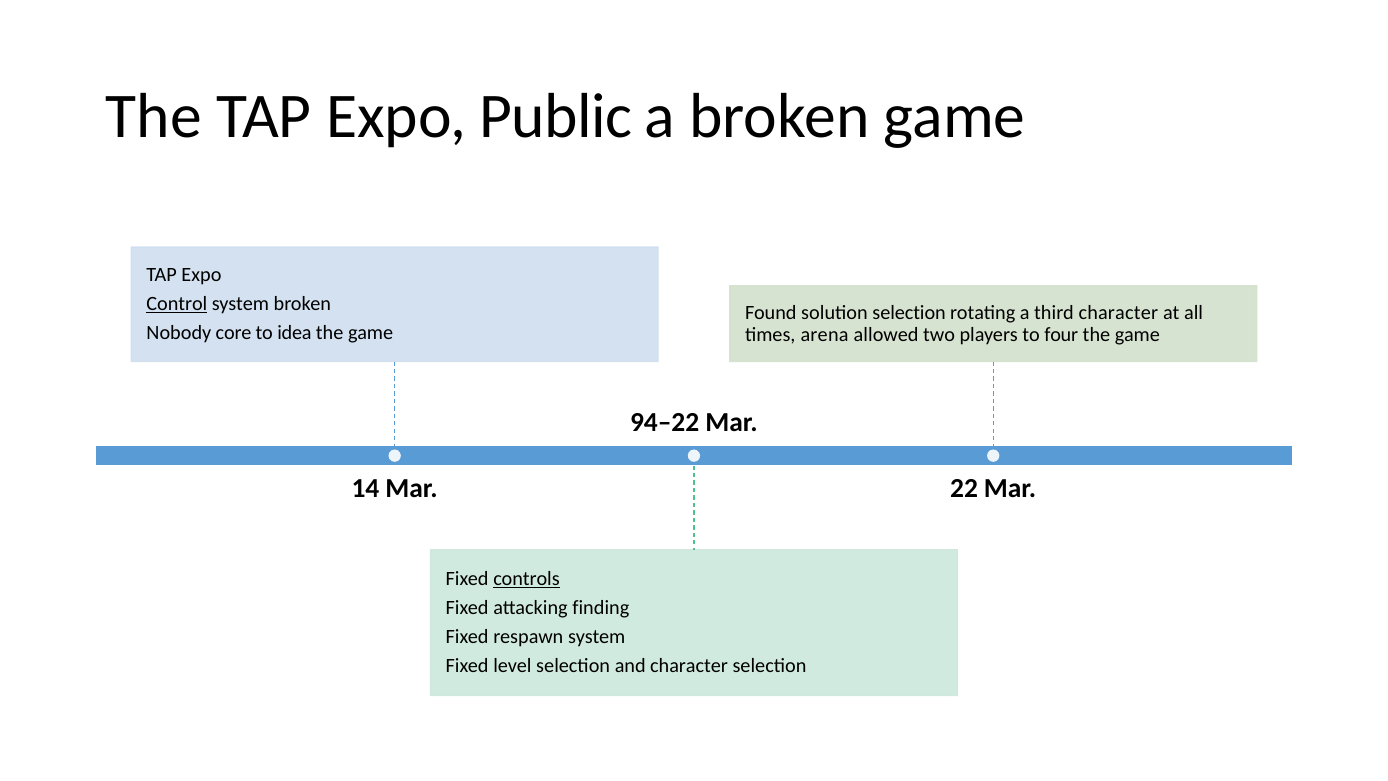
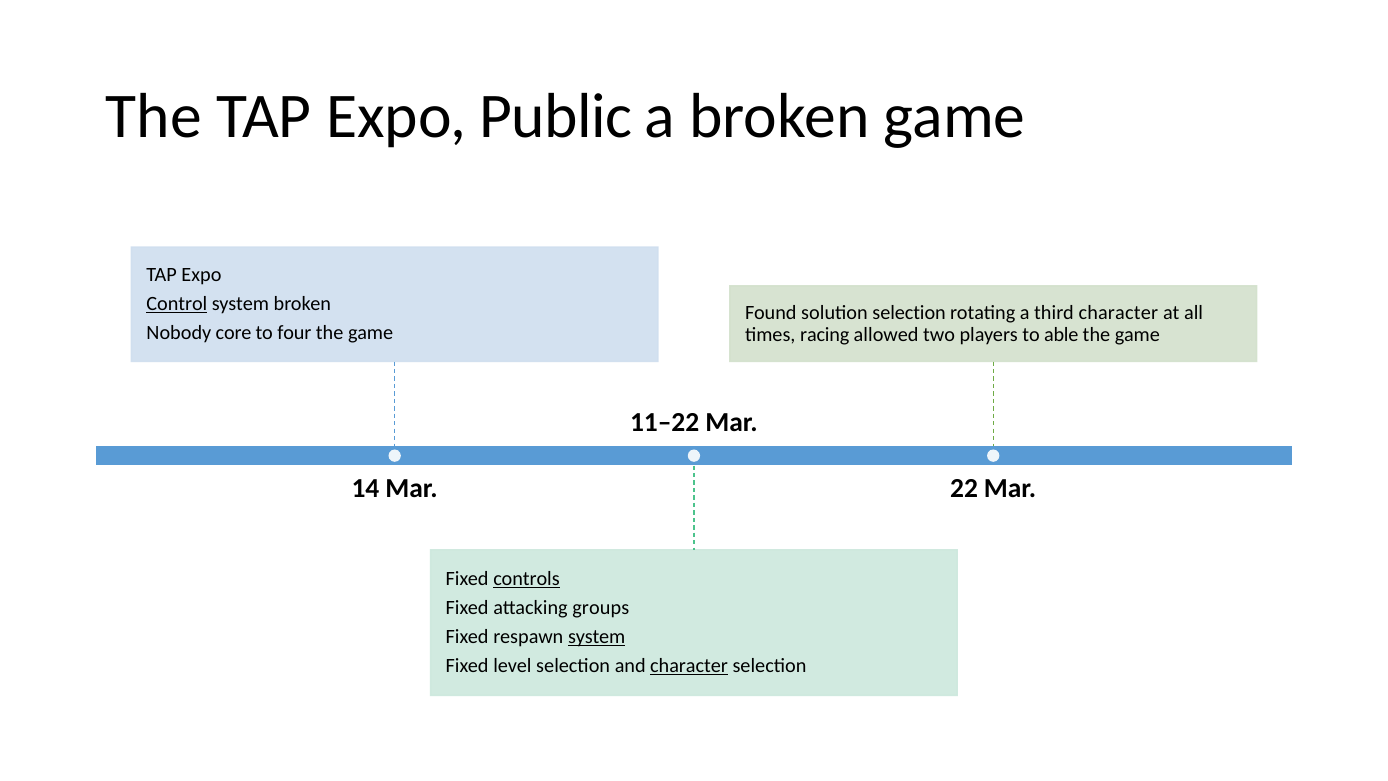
idea: idea -> four (294, 333)
arena: arena -> racing (825, 334)
four: four -> able (1061, 334)
94–22: 94–22 -> 11–22 (665, 422)
finding: finding -> groups (601, 608)
system underline: none -> present (597, 637)
character underline: none -> present (689, 666)
